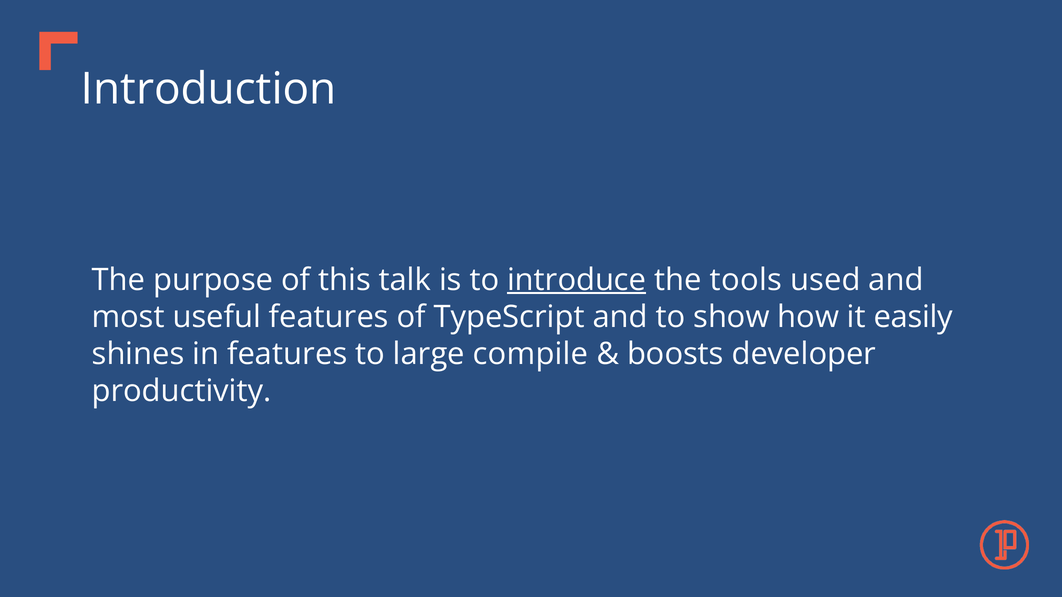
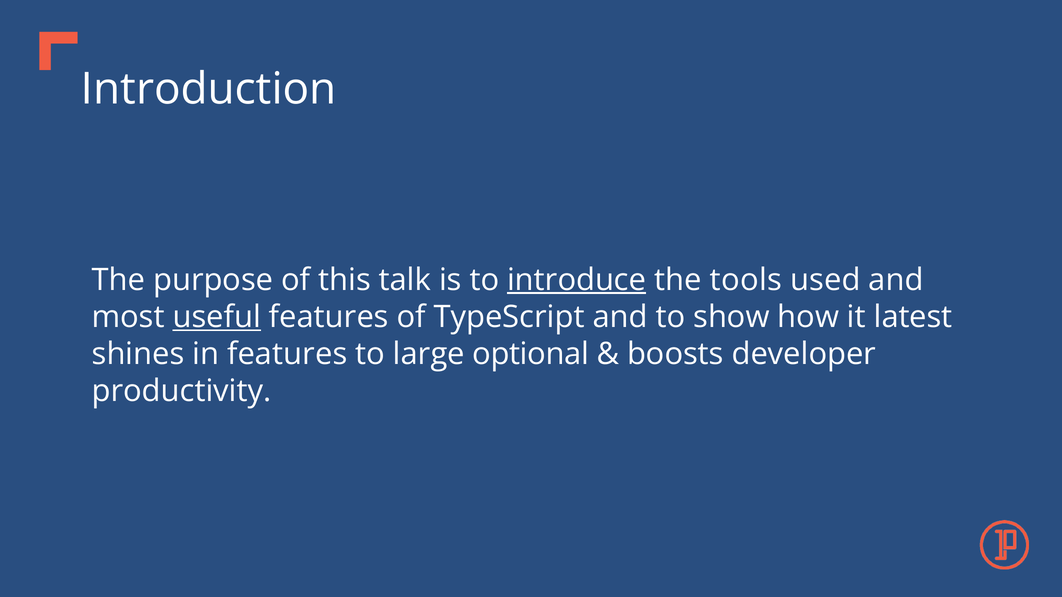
useful underline: none -> present (217, 317)
easily: easily -> latest (913, 317)
compile: compile -> optional (531, 354)
